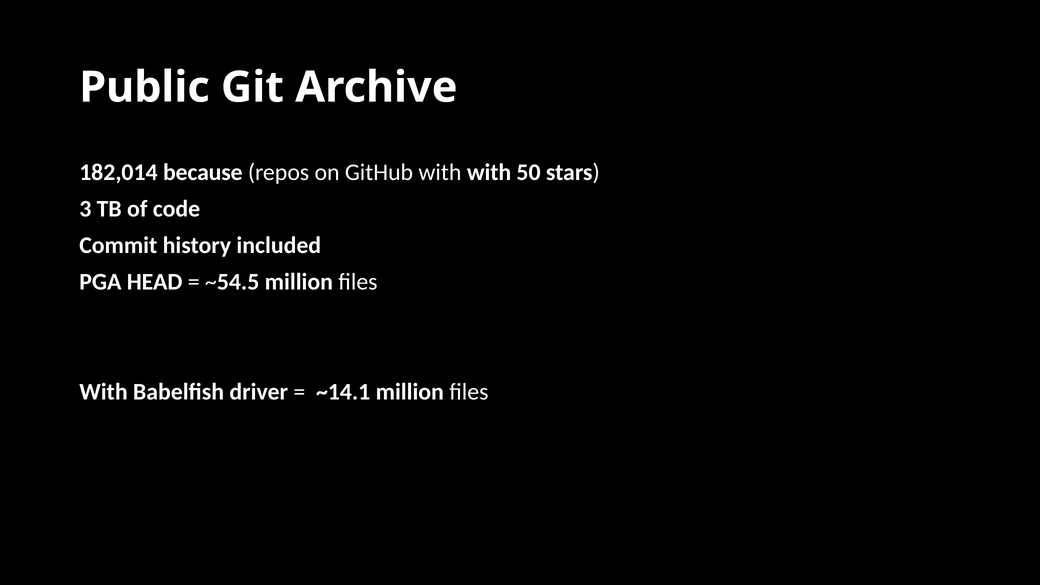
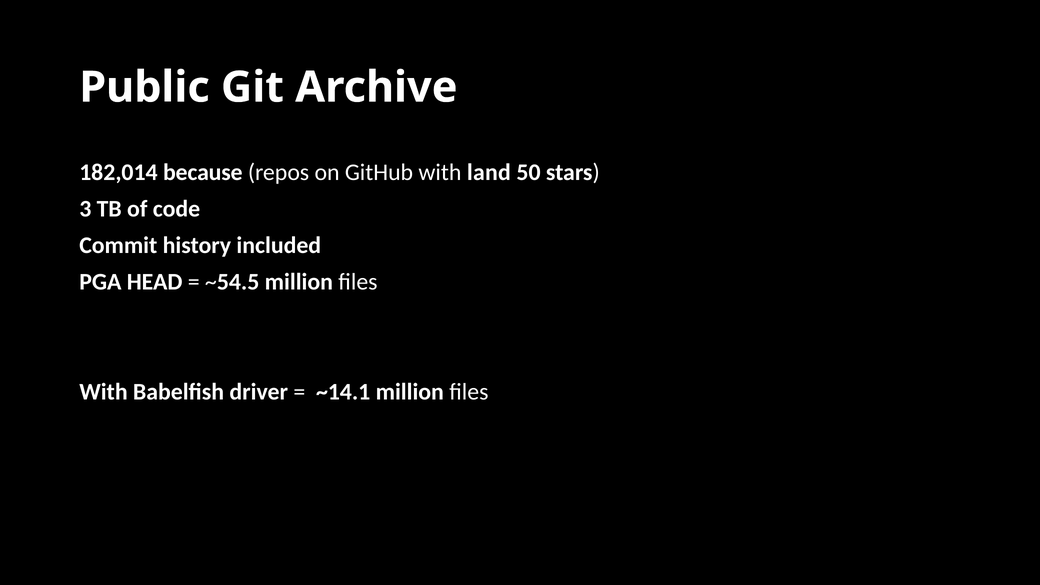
with with: with -> land (489, 172)
